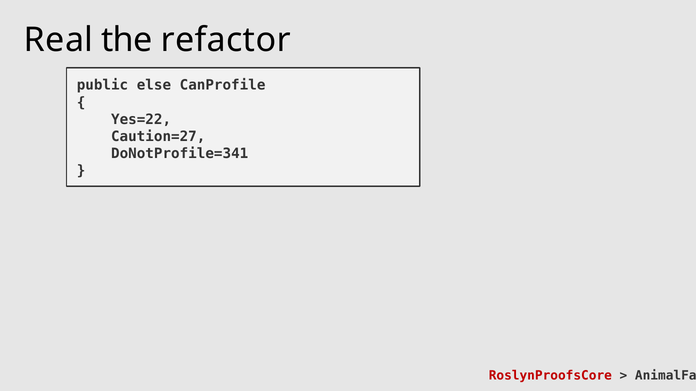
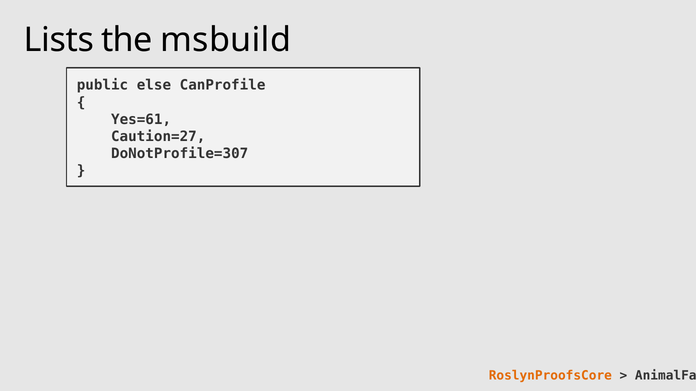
Real: Real -> Lists (59, 40)
refactor: refactor -> msbuild (226, 40)
Yes=22: Yes=22 -> Yes=61 (141, 119)
DoNotProfile=341: DoNotProfile=341 -> DoNotProfile=307 (180, 154)
RoslynProofsCore colour: red -> orange (550, 376)
